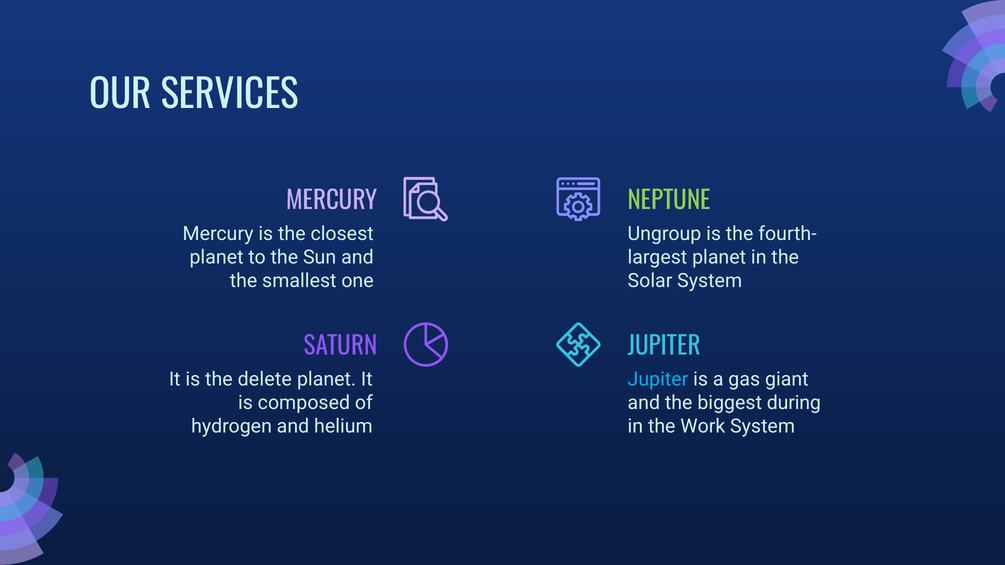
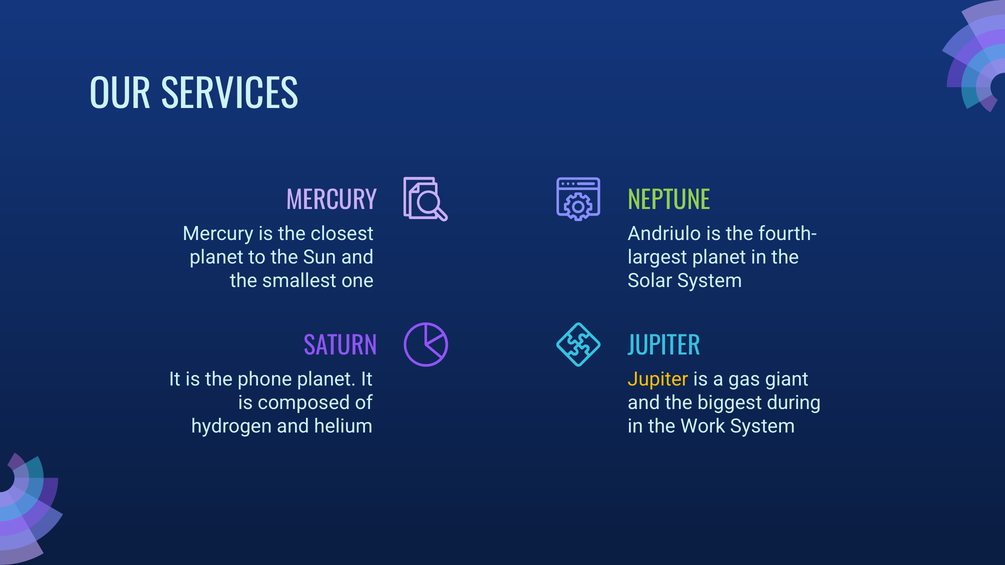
Ungroup: Ungroup -> Andriulo (664, 234)
delete: delete -> phone (265, 379)
Jupiter colour: light blue -> yellow (658, 379)
